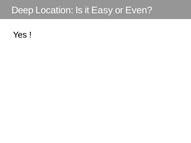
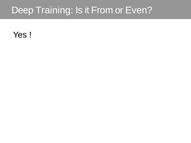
Location: Location -> Training (54, 10)
Easy: Easy -> From (102, 10)
